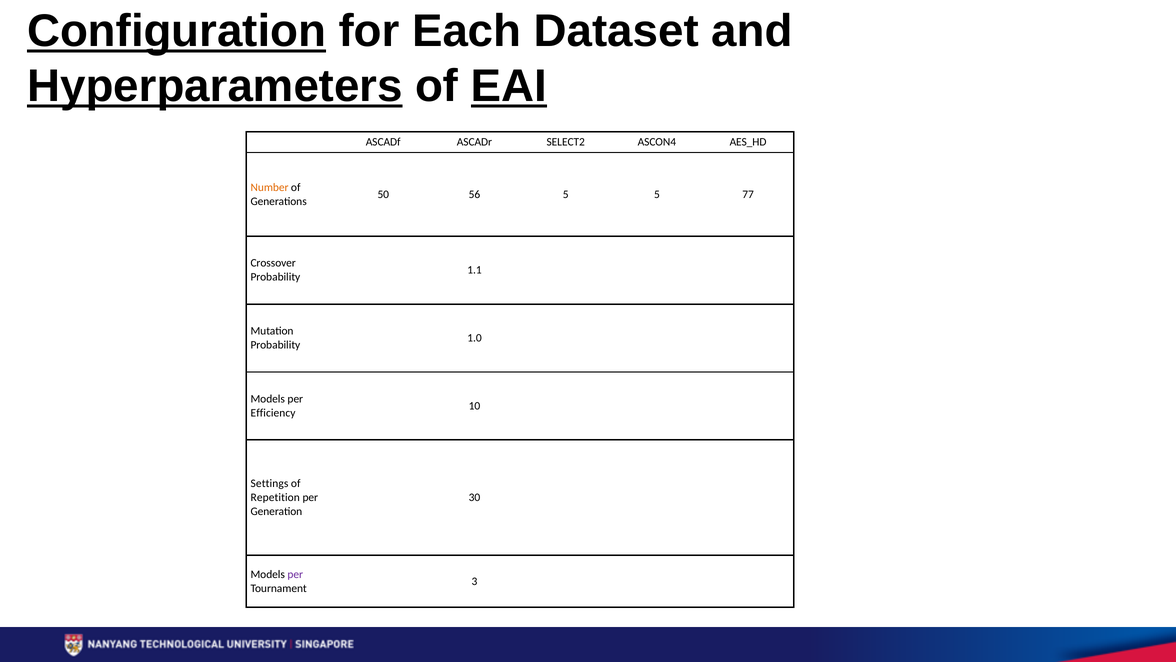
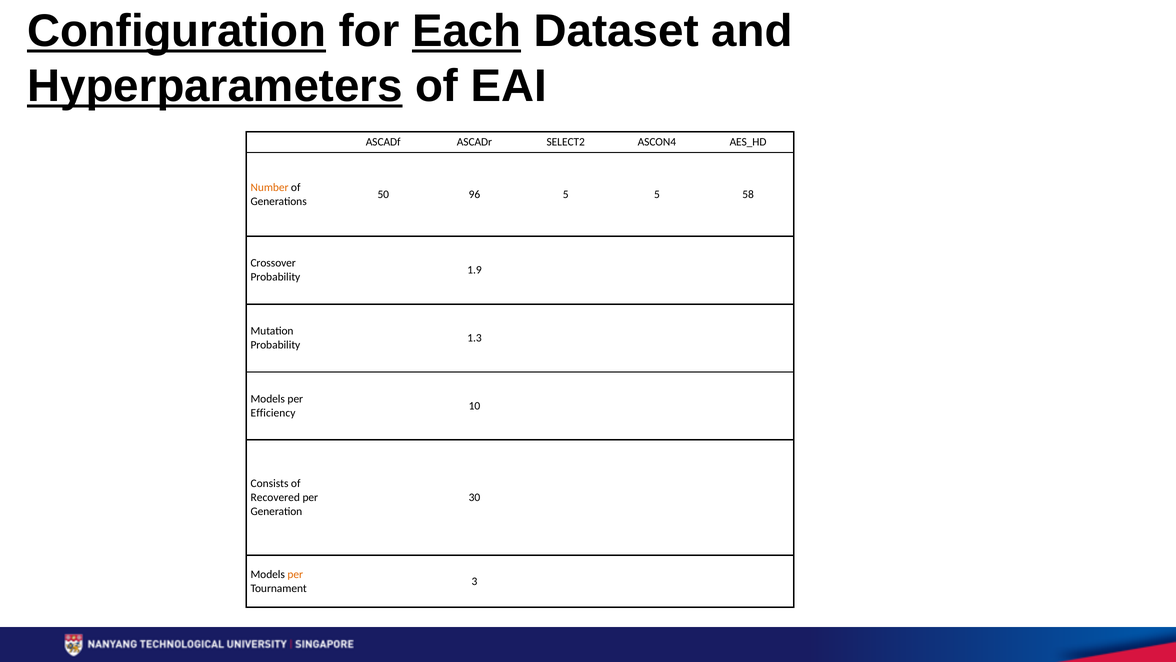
Each underline: none -> present (467, 31)
EAI underline: present -> none (509, 86)
56: 56 -> 96 (474, 194)
77: 77 -> 58 (748, 194)
1.1: 1.1 -> 1.9 (475, 270)
1.0: 1.0 -> 1.3 (475, 338)
Settings: Settings -> Consists (270, 483)
Repetition: Repetition -> Recovered (275, 497)
per colour: purple -> orange (295, 574)
